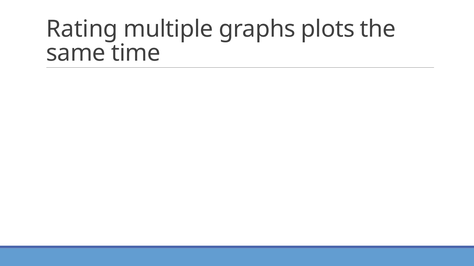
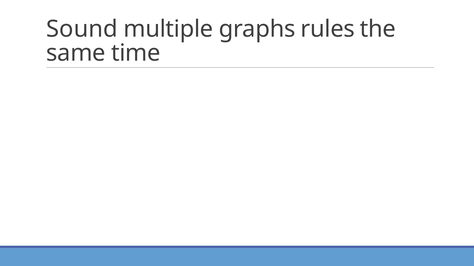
Rating: Rating -> Sound (82, 29)
plots: plots -> rules (328, 29)
